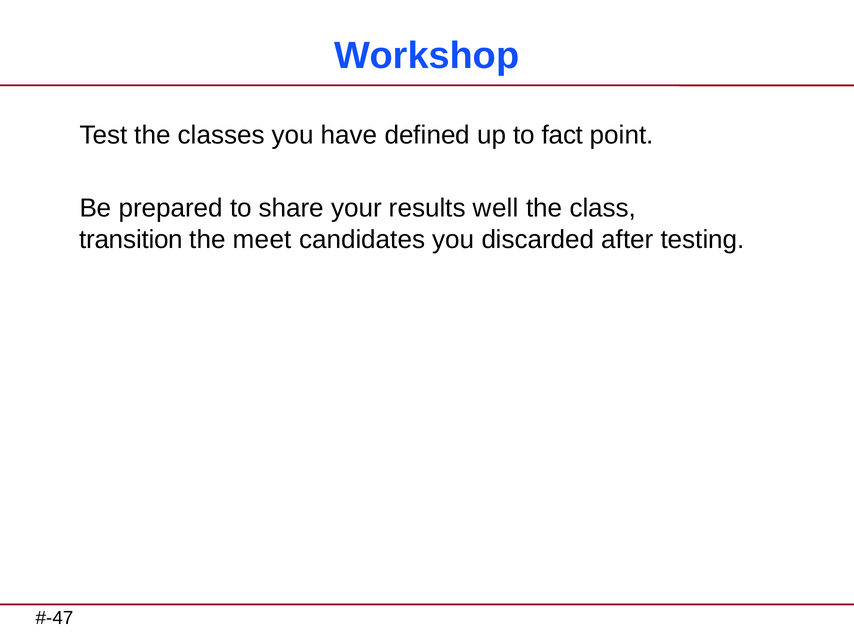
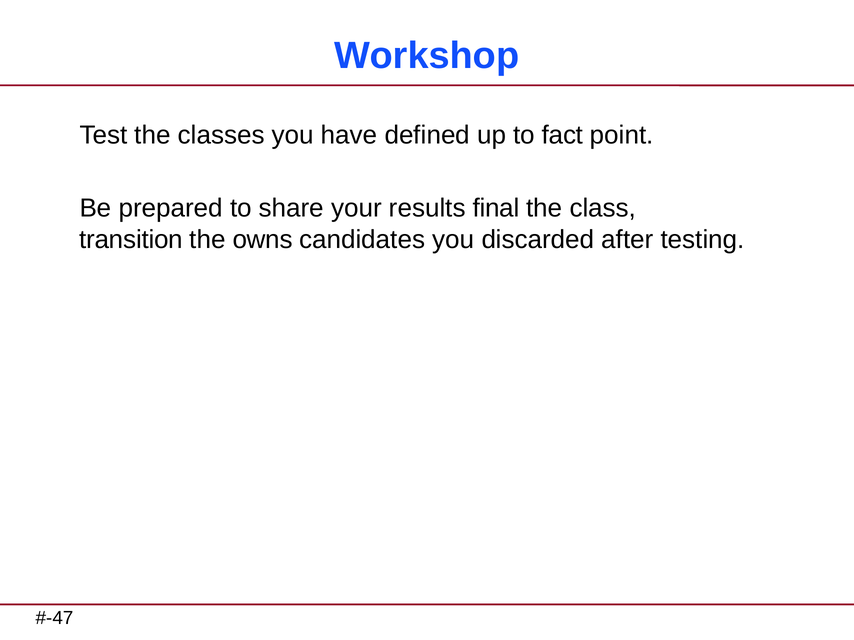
well: well -> final (496, 209)
meet: meet -> owns (263, 240)
